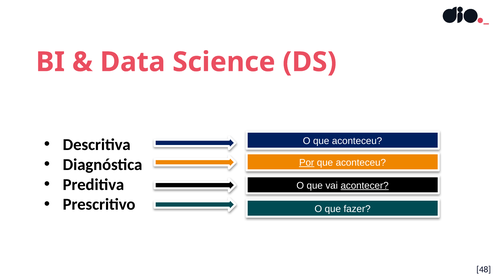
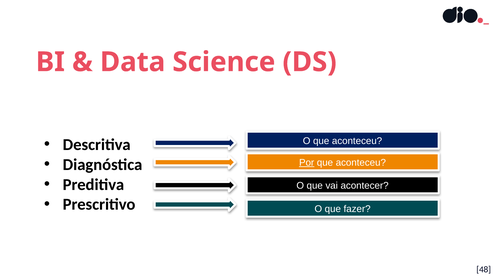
acontecer underline: present -> none (365, 186)
